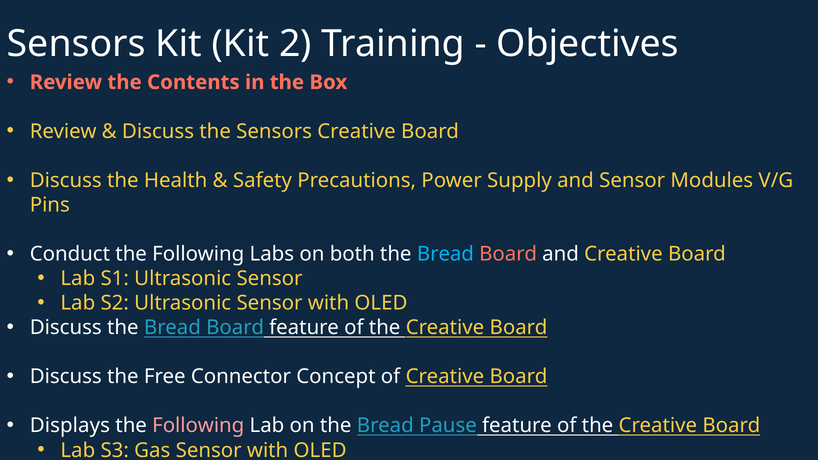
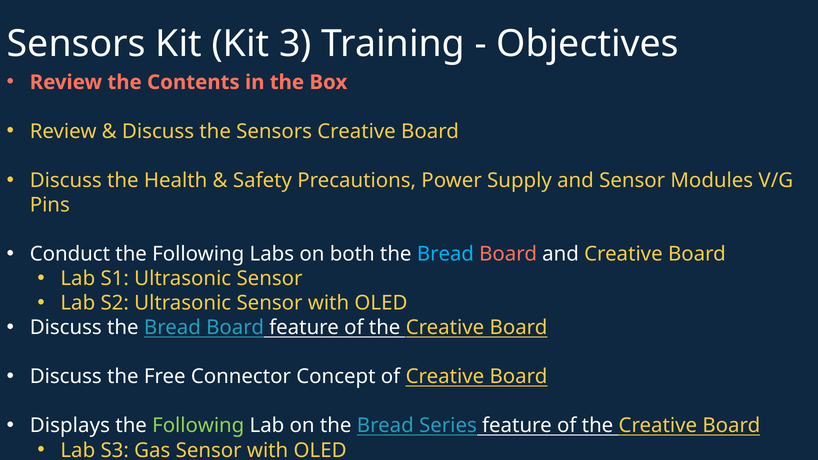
2: 2 -> 3 (295, 44)
Following colour: pink -> light green (198, 426)
Pause: Pause -> Series (448, 426)
